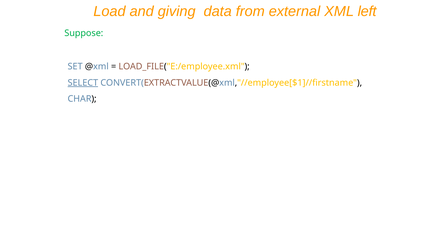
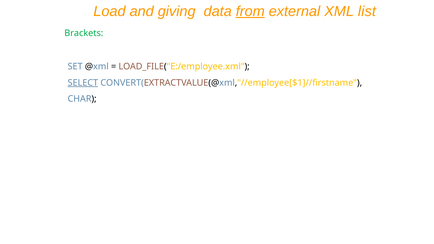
from underline: none -> present (250, 11)
left: left -> list (367, 11)
Suppose: Suppose -> Brackets (84, 33)
